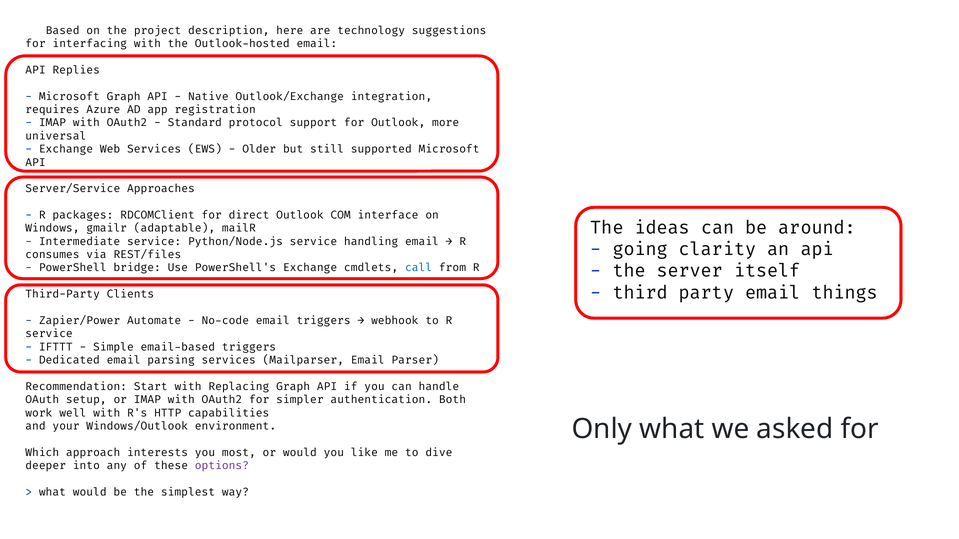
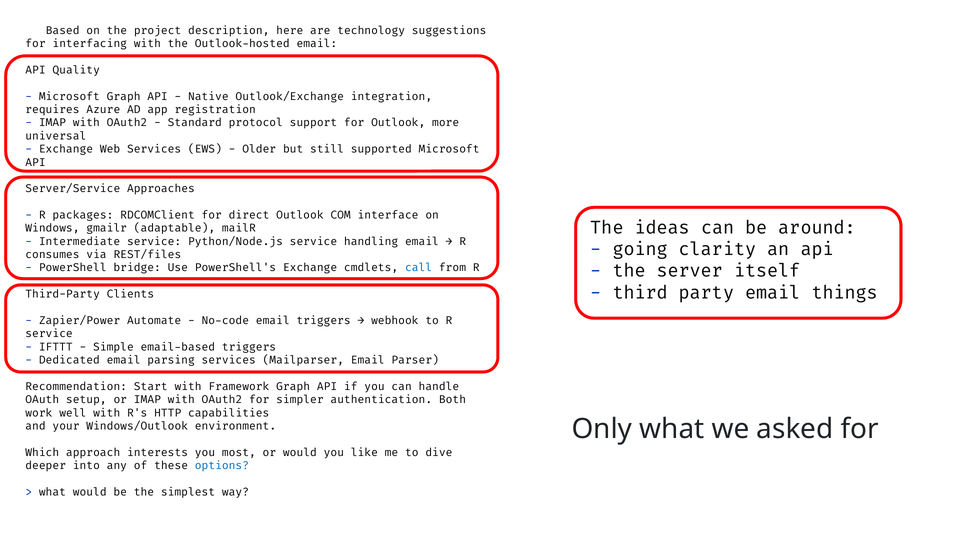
Replies: Replies -> Quality (76, 70)
Replacing: Replacing -> Framework (239, 387)
options colour: purple -> blue (222, 466)
